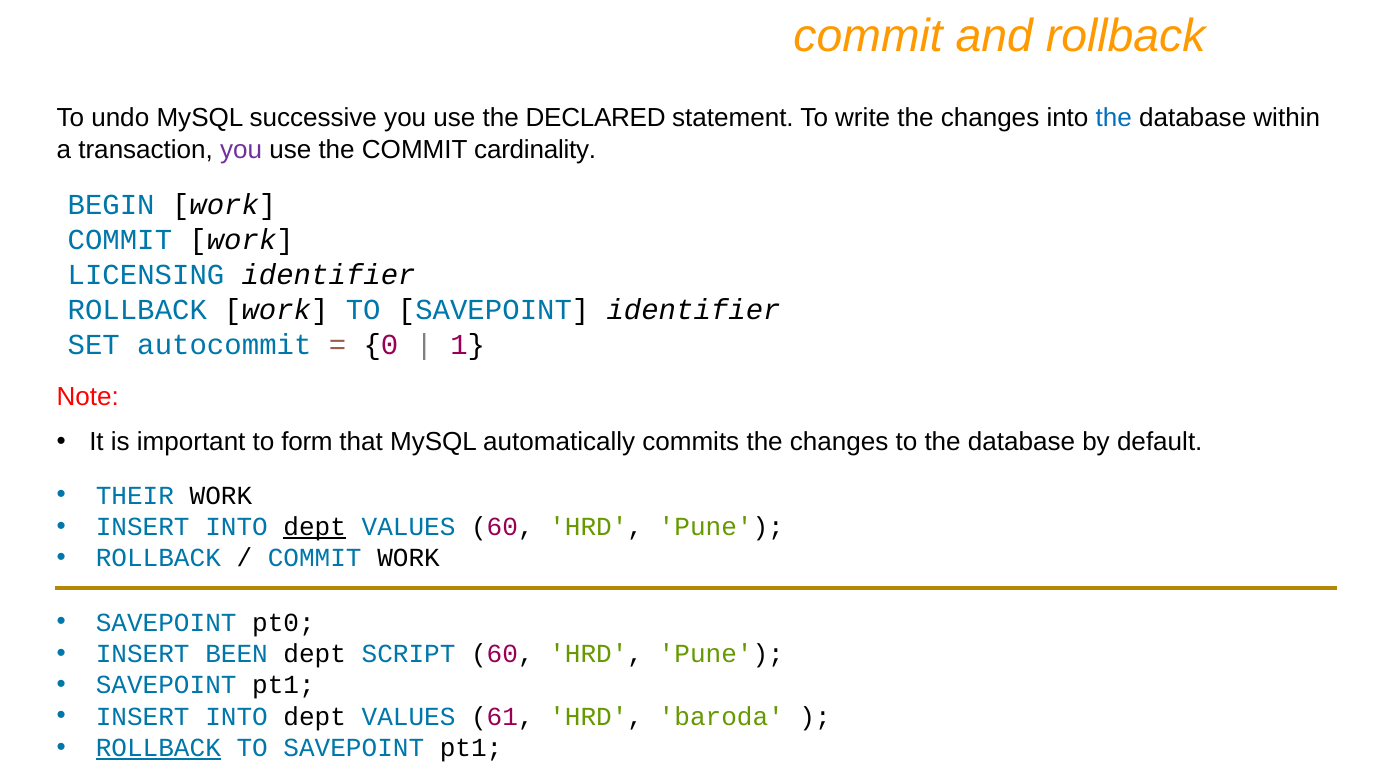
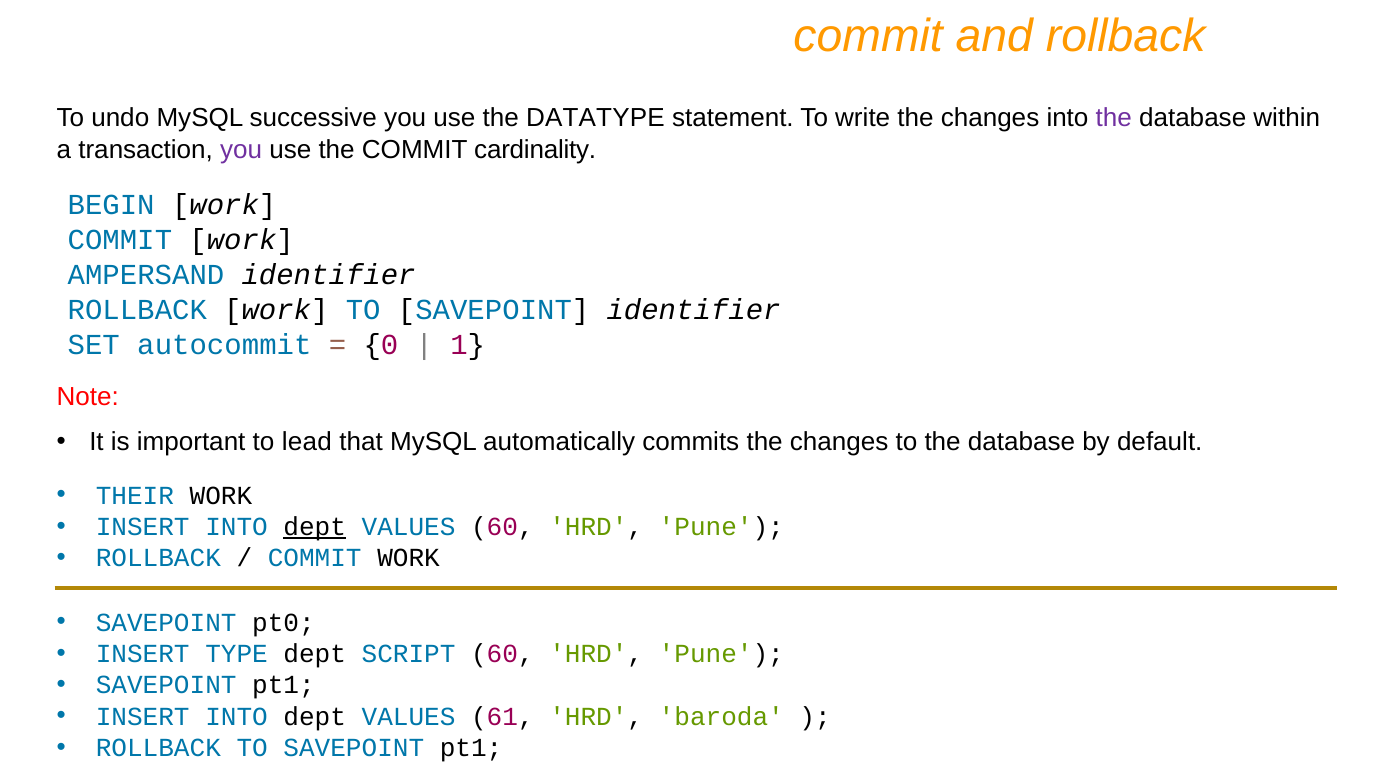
DECLARED: DECLARED -> DATATYPE (595, 118)
the colour: blue -> purple (1114, 118)
LICENSING: LICENSING -> AMPERSAND (146, 275)
form: form -> lead (307, 442)
BEEN: BEEN -> TYPE (237, 654)
ROLLBACK underline: present -> none (158, 748)
